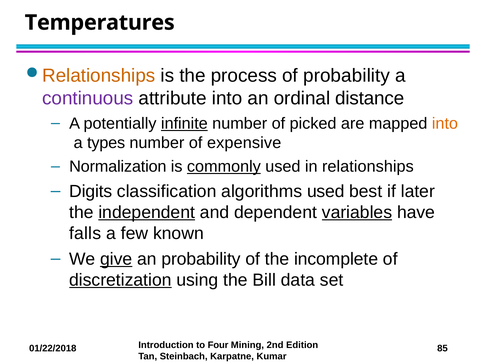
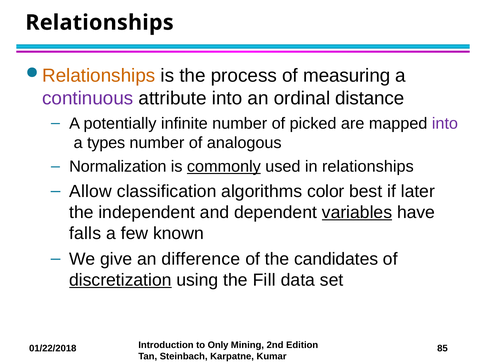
Temperatures: Temperatures -> Relationships (100, 23)
of probability: probability -> measuring (347, 76)
infinite underline: present -> none (184, 124)
into colour: orange -> purple (445, 124)
expensive: expensive -> analogous (244, 143)
Digits: Digits -> Allow (91, 192)
algorithms used: used -> color (326, 192)
independent underline: present -> none (147, 213)
give underline: present -> none (116, 259)
an probability: probability -> difference (201, 259)
incomplete: incomplete -> candidates (336, 259)
Bill: Bill -> Fill (264, 280)
Four: Four -> Only (218, 345)
